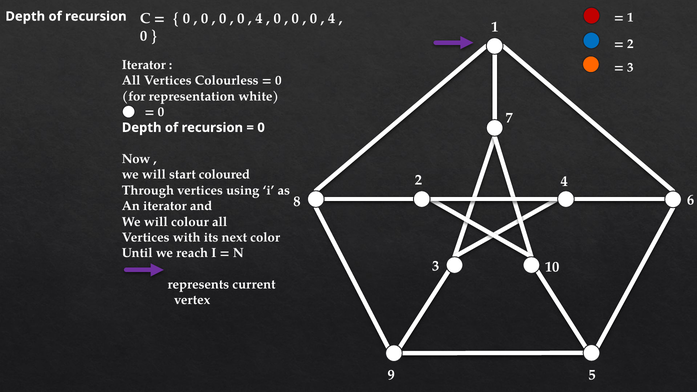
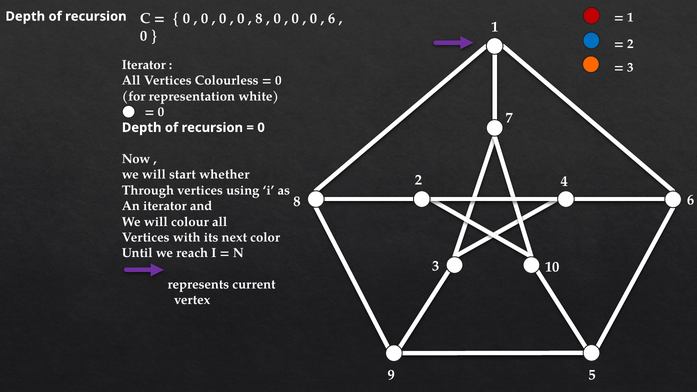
4: 4 -> 8 (259, 19)
4: 4 -> 6 (332, 19)
coloured: coloured -> whether (224, 175)
